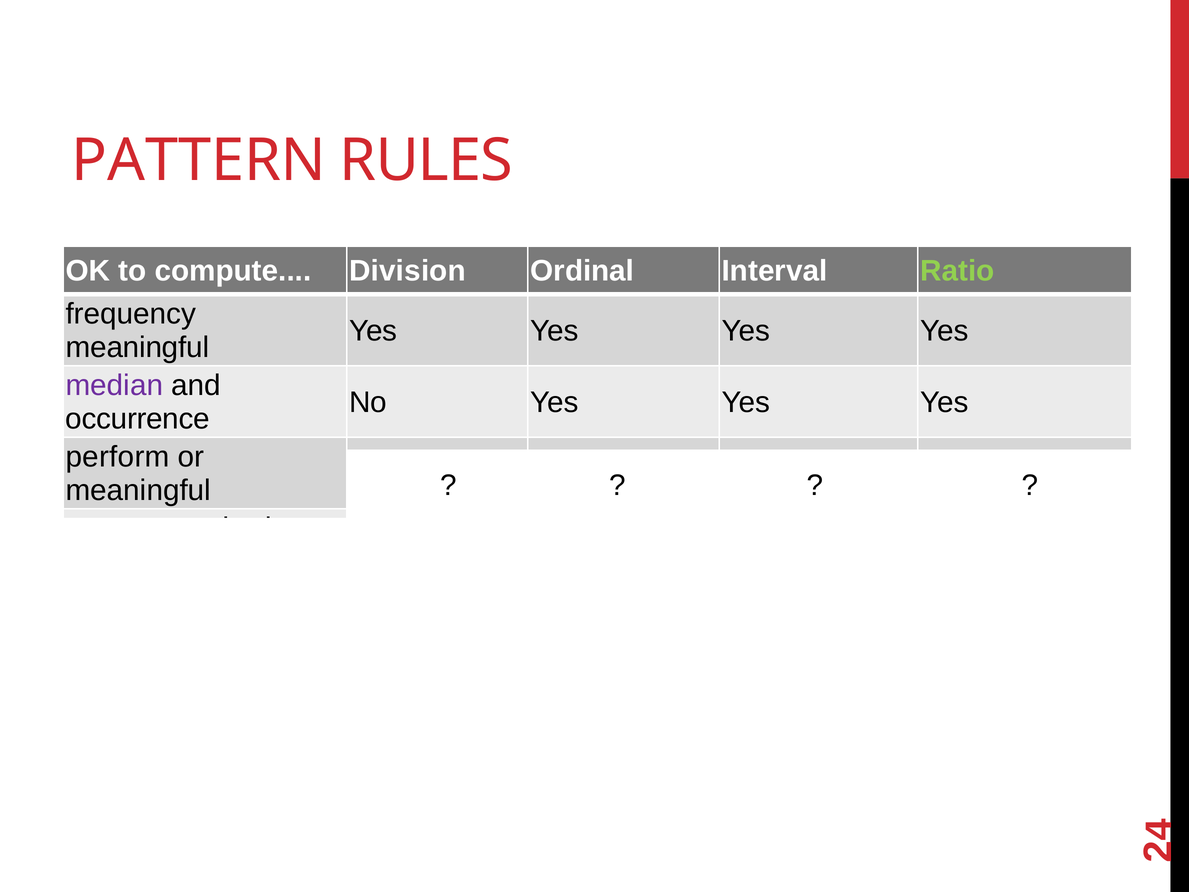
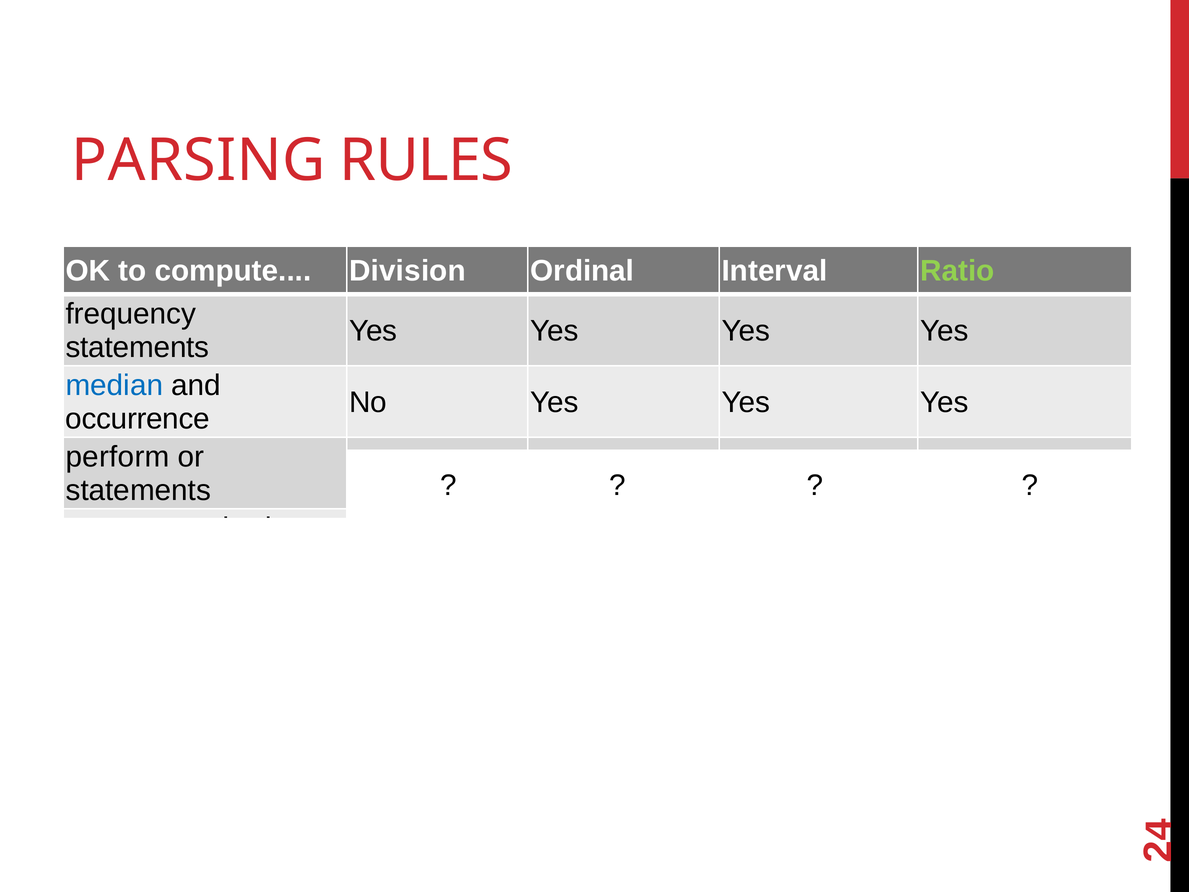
PATTERN: PATTERN -> PARSING (199, 161)
meaningful: meaningful -> statements (137, 347)
median colour: purple -> blue (114, 385)
meaningful: meaningful -> statements (138, 490)
